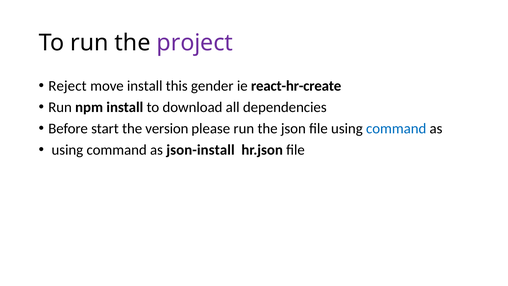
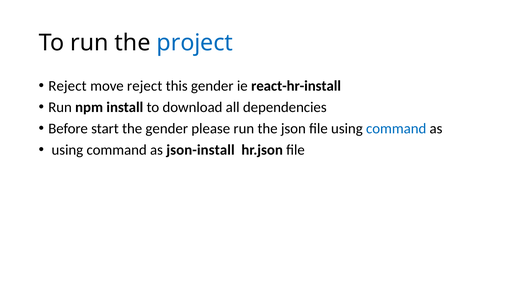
project colour: purple -> blue (195, 43)
move install: install -> reject (145, 86)
react-hr-create: react-hr-create -> react-hr-install (296, 86)
the version: version -> gender (167, 128)
